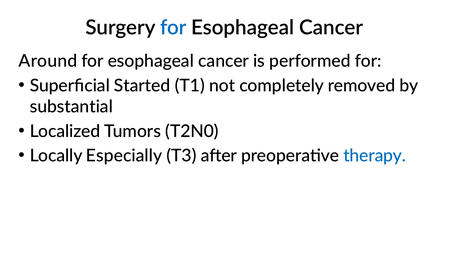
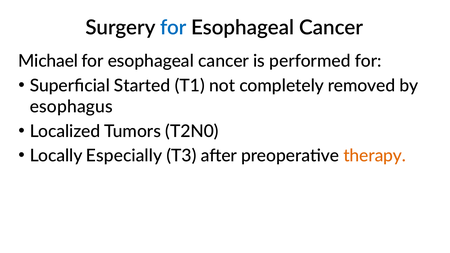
Around: Around -> Michael (48, 61)
substantial: substantial -> esophagus (71, 107)
therapy colour: blue -> orange (375, 156)
